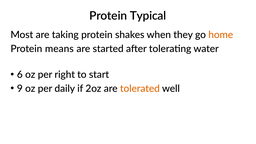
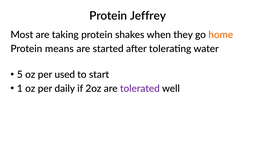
Typical: Typical -> Jeffrey (148, 16)
6: 6 -> 5 (20, 75)
right: right -> used (65, 75)
9: 9 -> 1 (20, 89)
tolerated colour: orange -> purple (140, 89)
